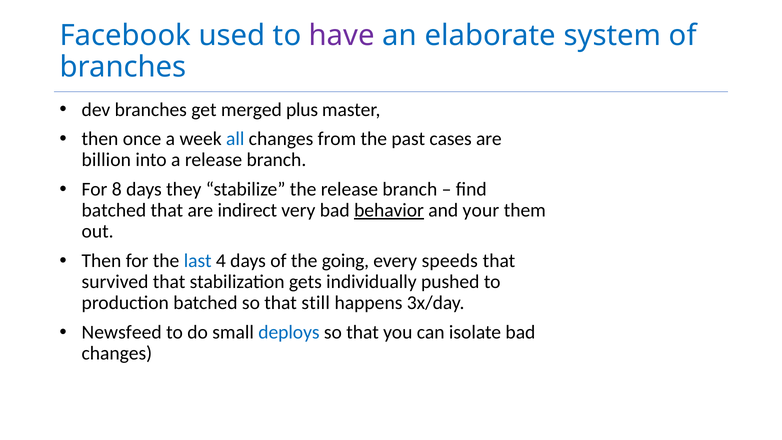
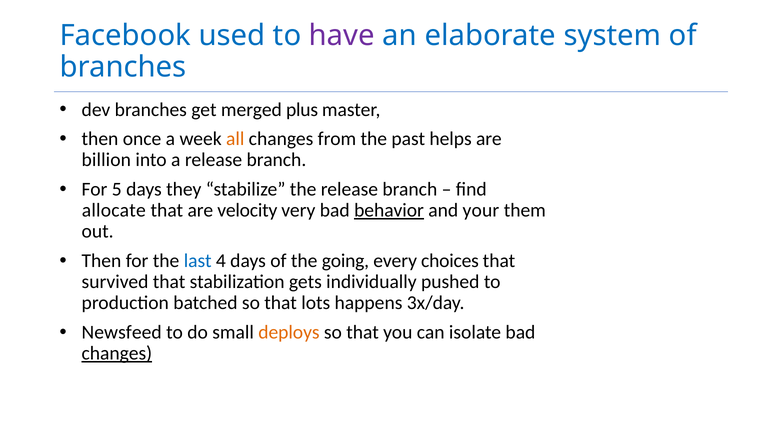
all colour: blue -> orange (235, 139)
cases: cases -> helps (451, 139)
8: 8 -> 5 (117, 189)
batched: batched -> allocate (114, 210)
indirect: indirect -> velocity (247, 210)
speeds: speeds -> choices (450, 261)
still: still -> lots (316, 303)
deploys colour: blue -> orange (289, 332)
changes underline: none -> present (117, 353)
